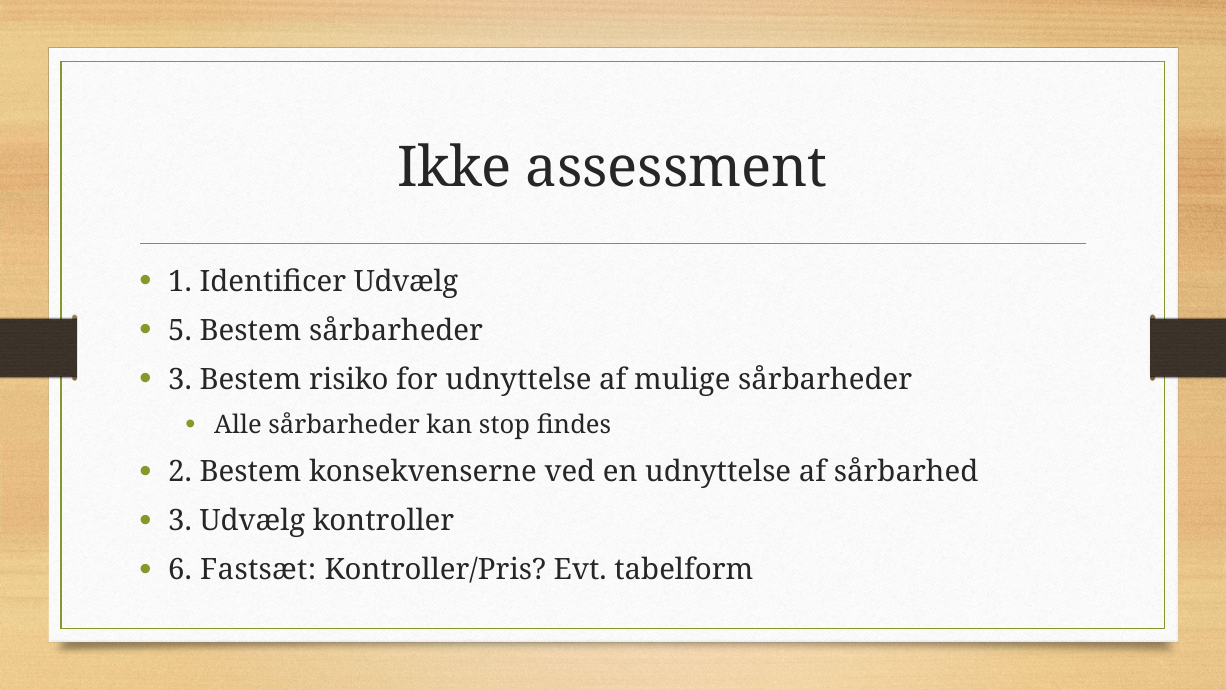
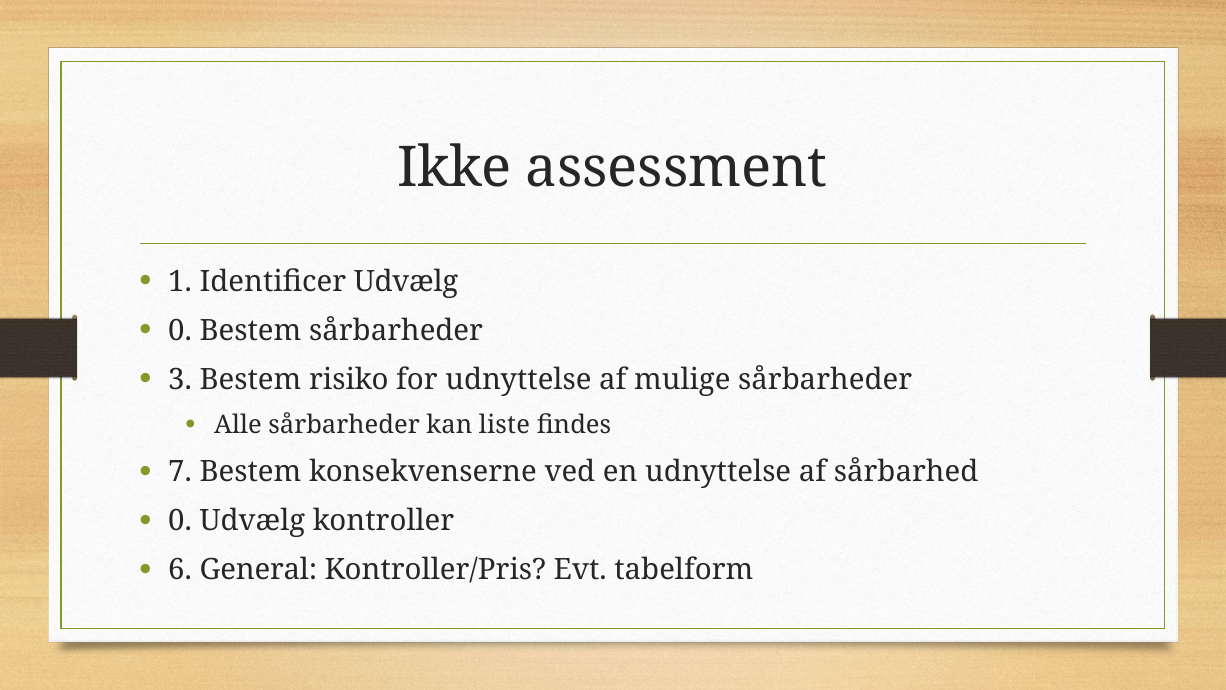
5: 5 -> 0 (180, 330)
stop: stop -> liste (504, 425)
2: 2 -> 7 (180, 472)
3: 3 -> 0 (180, 521)
Fastsæt: Fastsæt -> General (258, 570)
